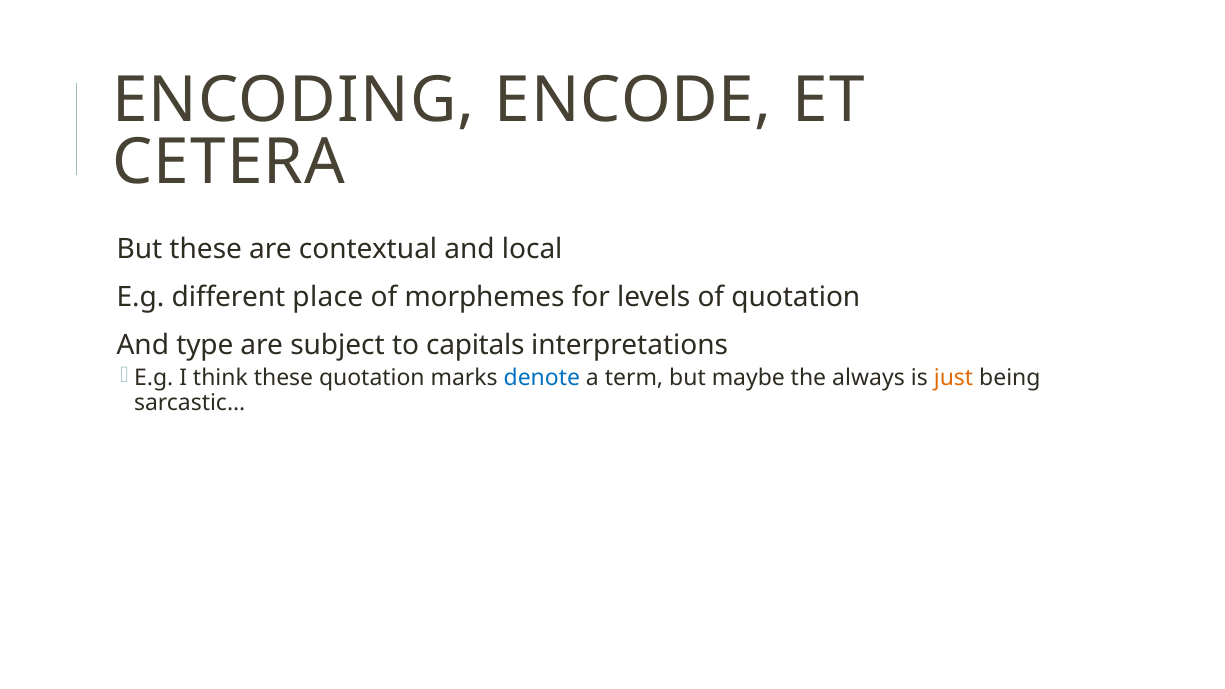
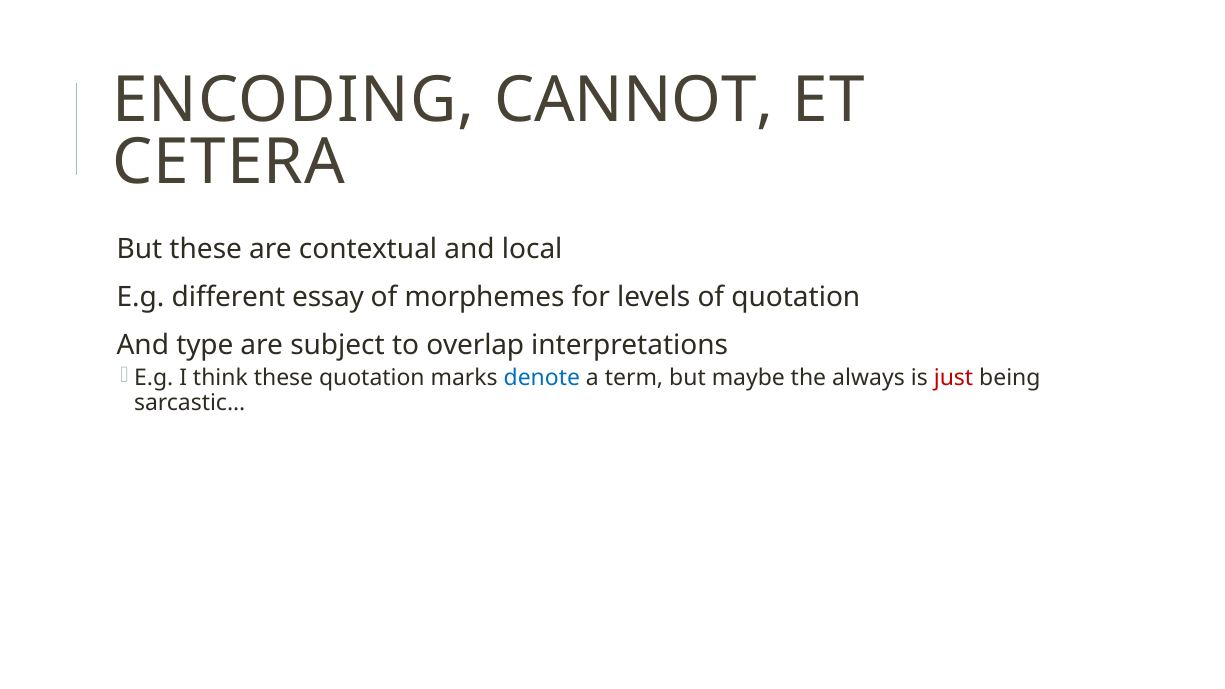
ENCODE: ENCODE -> CANNOT (634, 101)
place: place -> essay (328, 297)
capitals: capitals -> overlap (475, 346)
just colour: orange -> red (954, 378)
